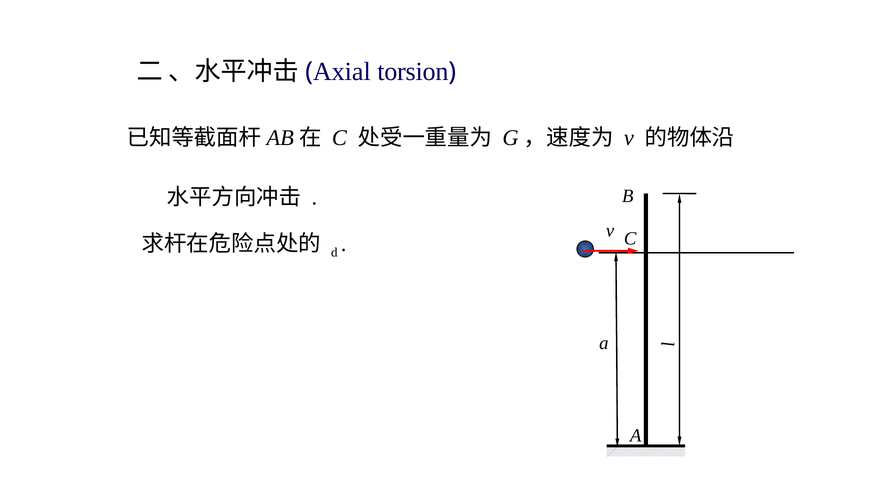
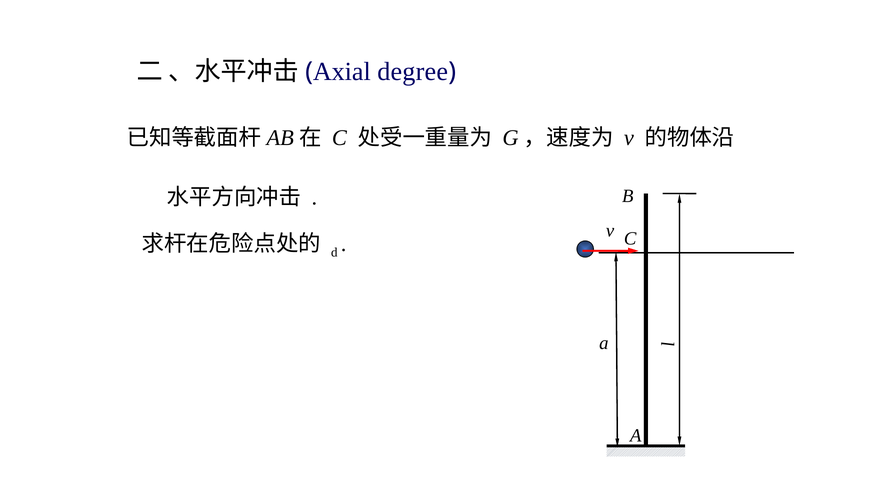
torsion: torsion -> degree (413, 71)
